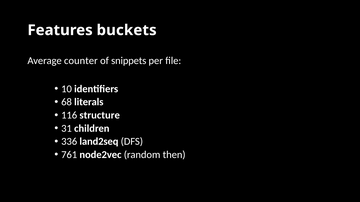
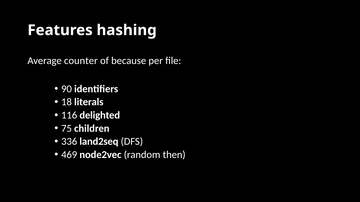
buckets: buckets -> hashing (127, 30)
snippets: snippets -> because (129, 61)
10: 10 -> 90 (67, 89)
68: 68 -> 18 (67, 102)
structure: structure -> delighted (100, 115)
31: 31 -> 75 (67, 129)
761: 761 -> 469 (69, 155)
